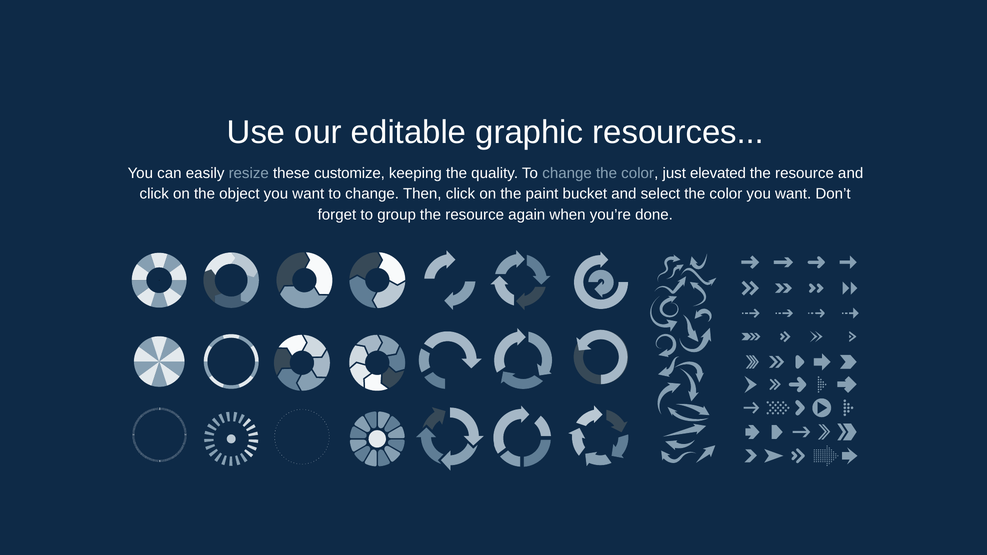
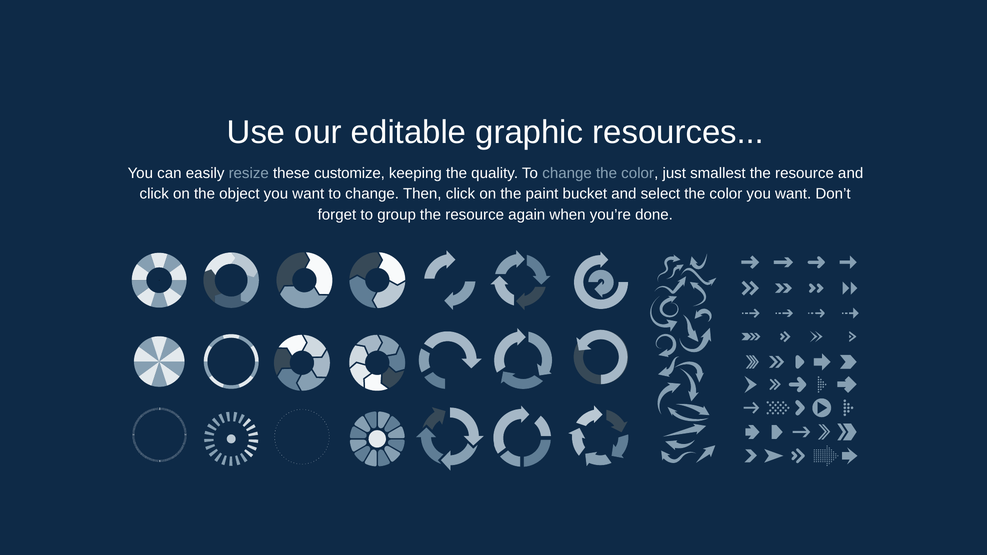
elevated: elevated -> smallest (718, 173)
